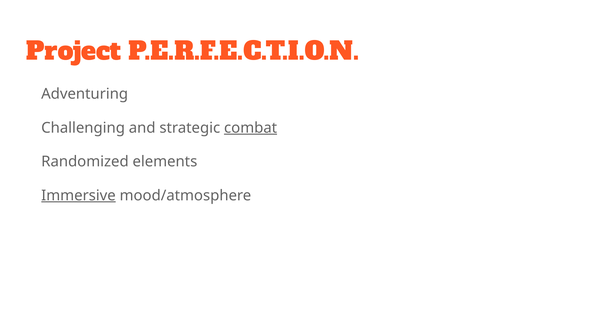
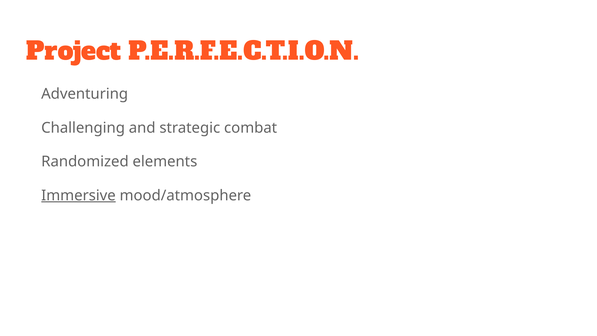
combat underline: present -> none (251, 128)
